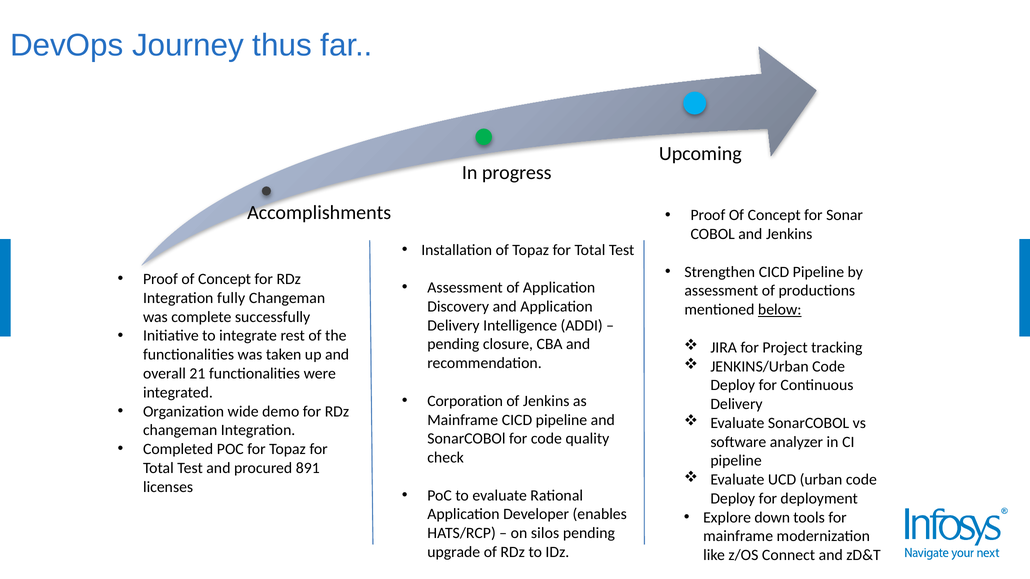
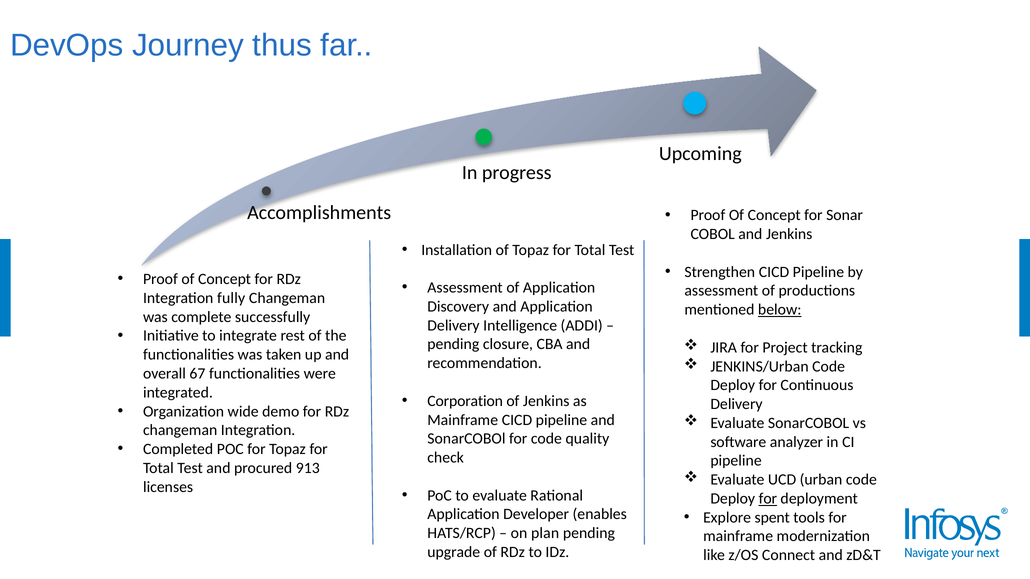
21: 21 -> 67 (197, 374)
891: 891 -> 913 (308, 468)
for underline: none -> present (768, 499)
down: down -> spent (772, 518)
silos: silos -> plan (545, 533)
